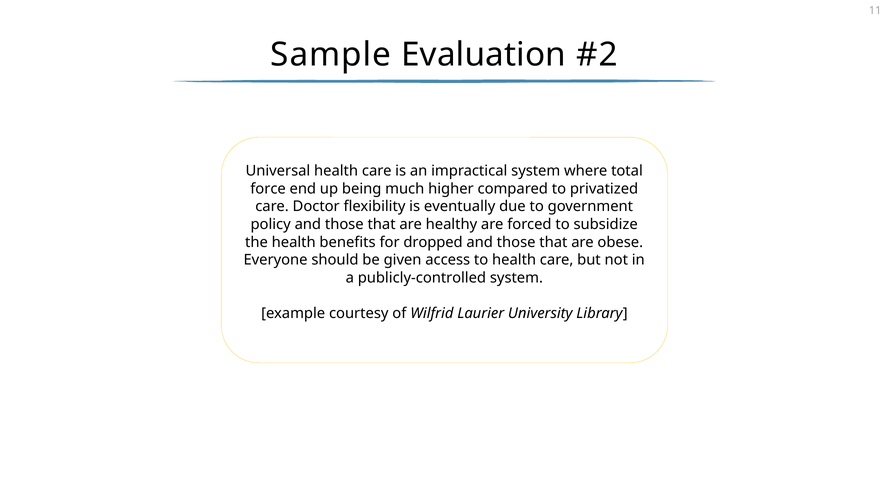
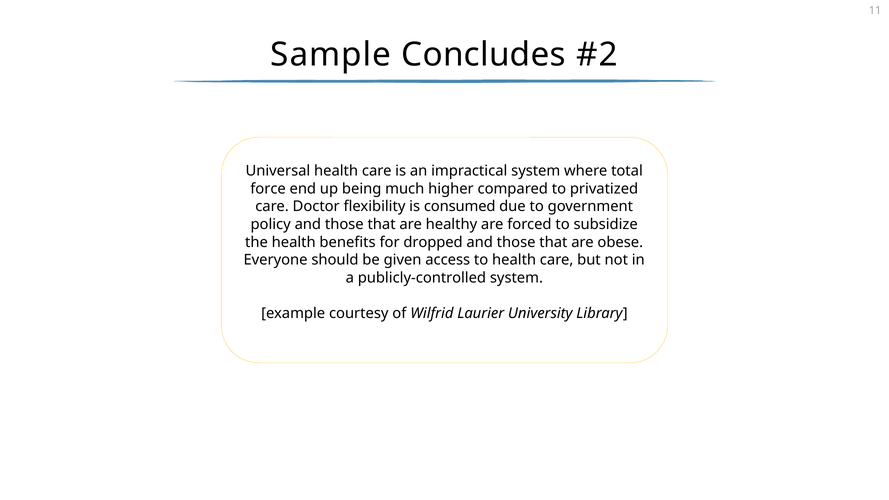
Evaluation: Evaluation -> Concludes (484, 55)
eventually: eventually -> consumed (460, 207)
